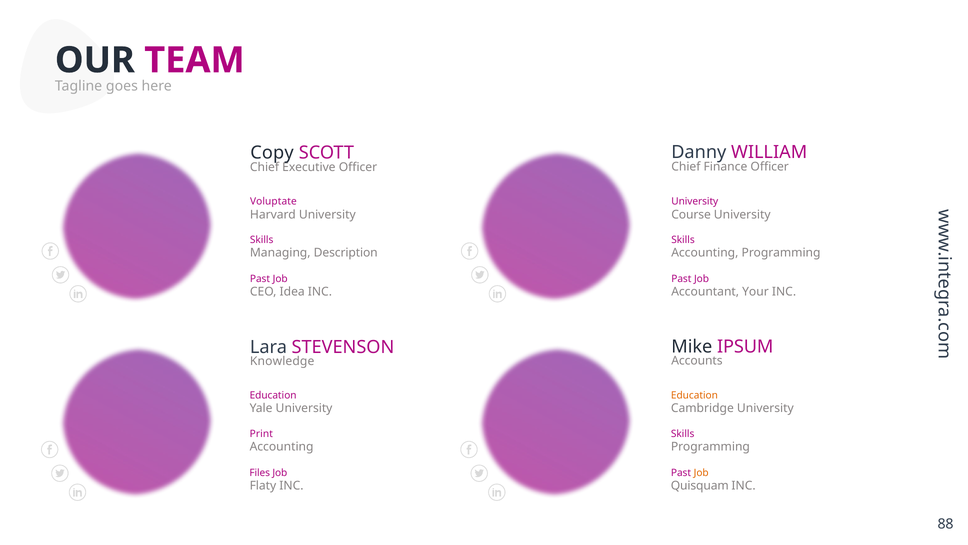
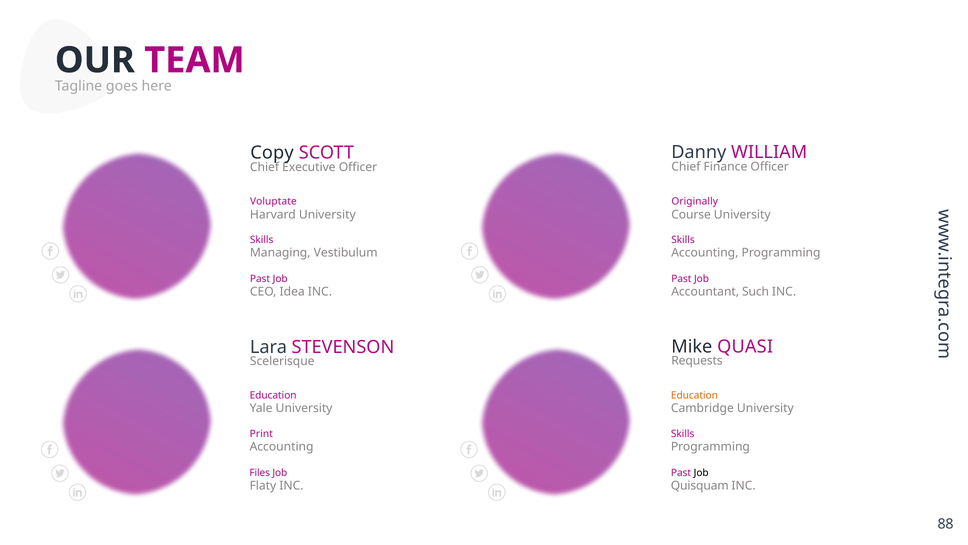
University: University -> Originally (695, 201)
Description: Description -> Vestibulum (346, 253)
Your: Your -> Such (756, 292)
IPSUM: IPSUM -> QUASI (745, 346)
Accounts: Accounts -> Requests (697, 361)
Knowledge: Knowledge -> Scelerisque (282, 361)
Job colour: orange -> black (701, 472)
